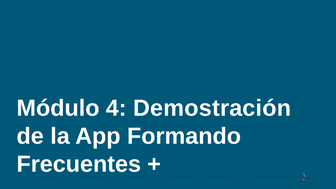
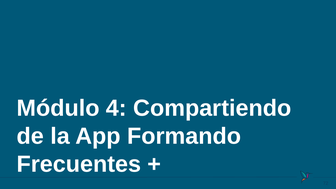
Demostración: Demostración -> Compartiendo (212, 108)
